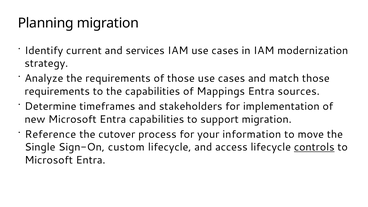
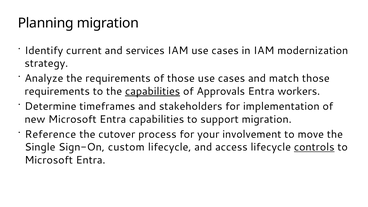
capabilities underline: none -> present (153, 91)
Mappings: Mappings -> Approvals (221, 91)
sources: sources -> workers (299, 91)
information: information -> involvement (252, 134)
